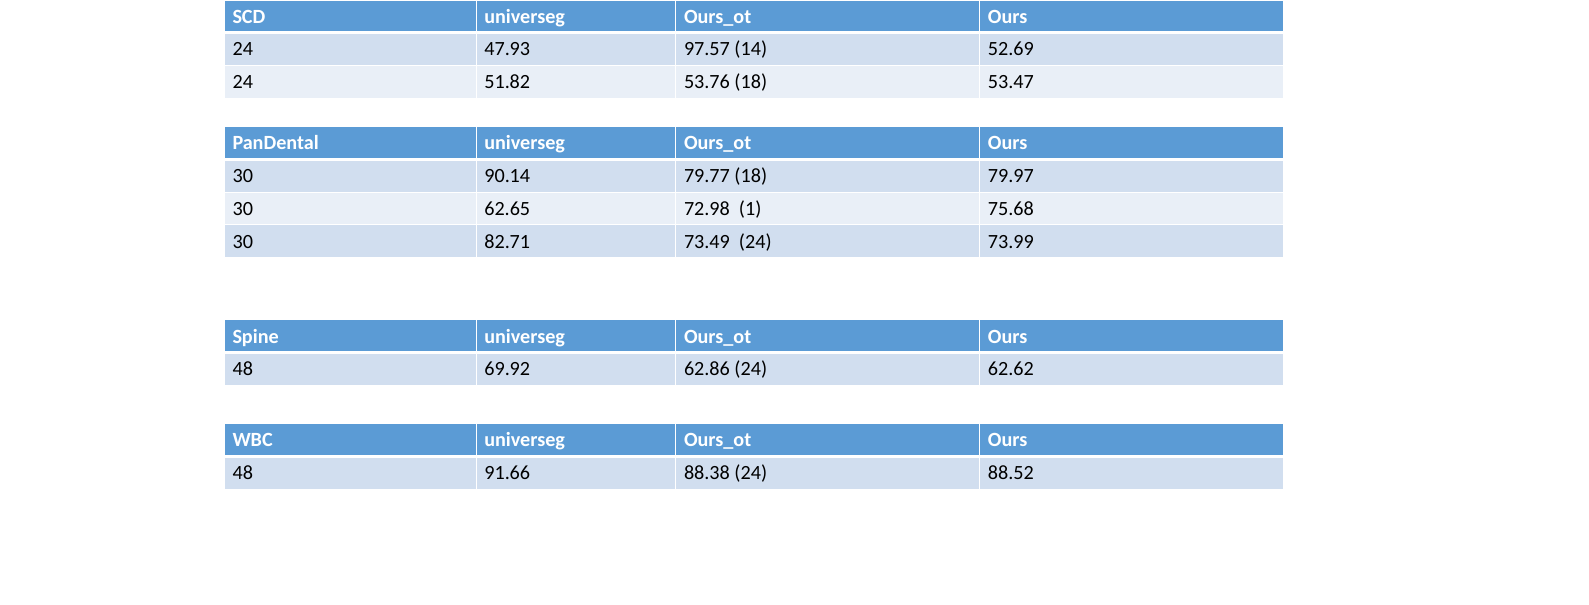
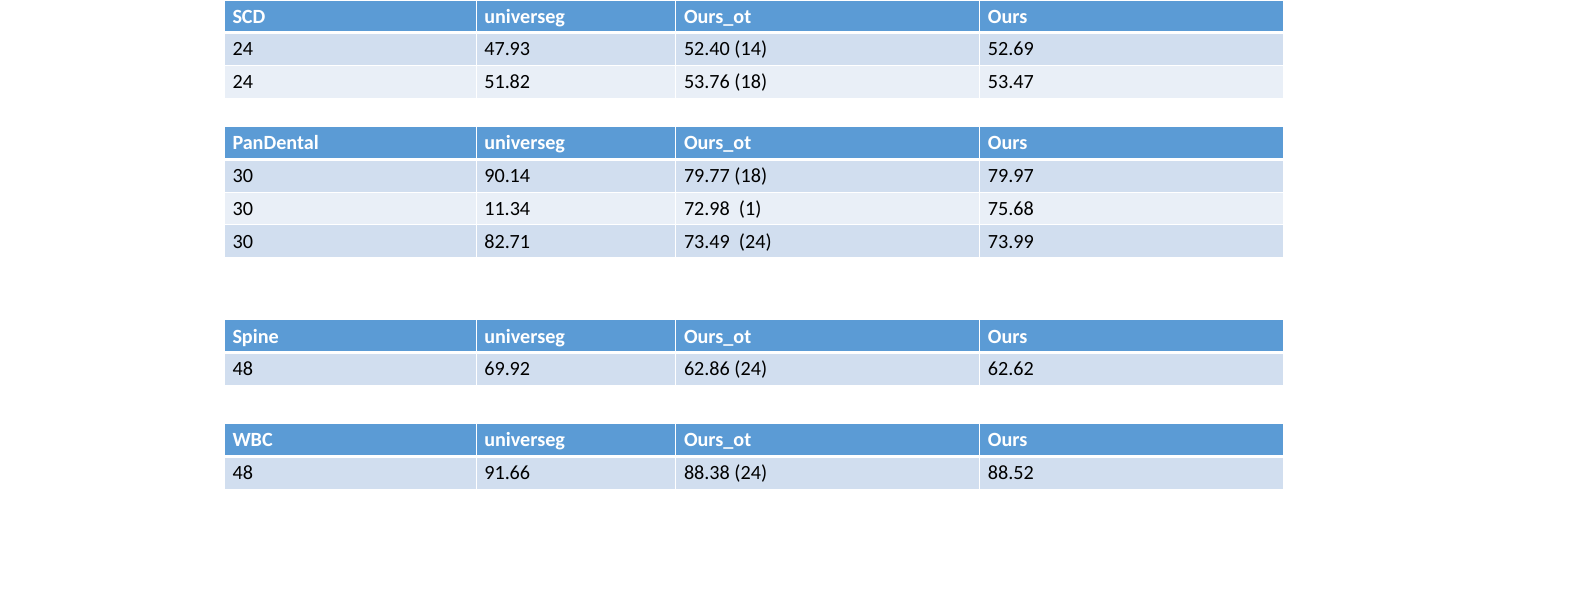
97.57: 97.57 -> 52.40 (707, 49)
62.65: 62.65 -> 11.34 (507, 209)
